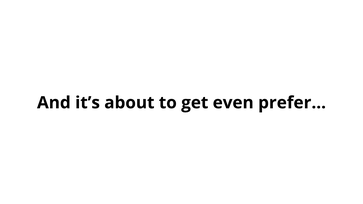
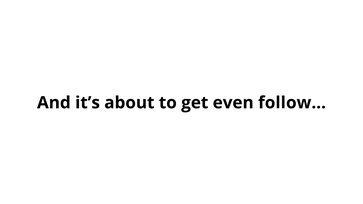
prefer…: prefer… -> follow… (292, 103)
